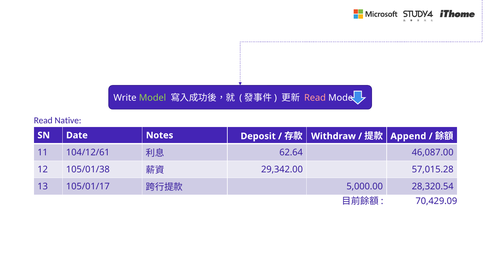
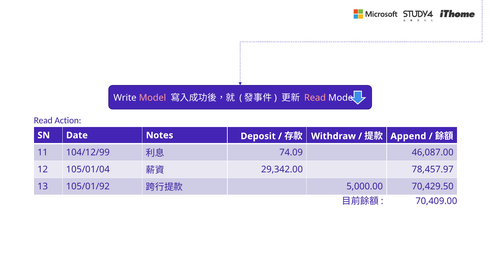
Model colour: light green -> pink (152, 98)
Native: Native -> Action (68, 121)
104/12/61: 104/12/61 -> 104/12/99 (88, 152)
62.64: 62.64 -> 74.09 (291, 152)
105/01/38: 105/01/38 -> 105/01/04 (88, 169)
57,015.28: 57,015.28 -> 78,457.97 (433, 169)
105/01/17: 105/01/17 -> 105/01/92 (88, 187)
28,320.54: 28,320.54 -> 70,429.50 (433, 187)
70,429.09: 70,429.09 -> 70,409.00 (436, 201)
